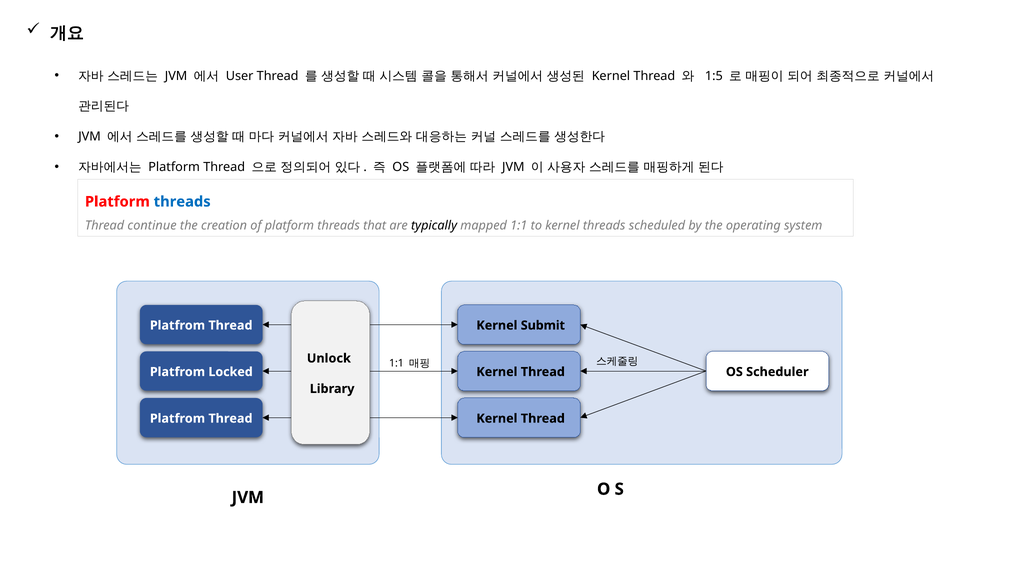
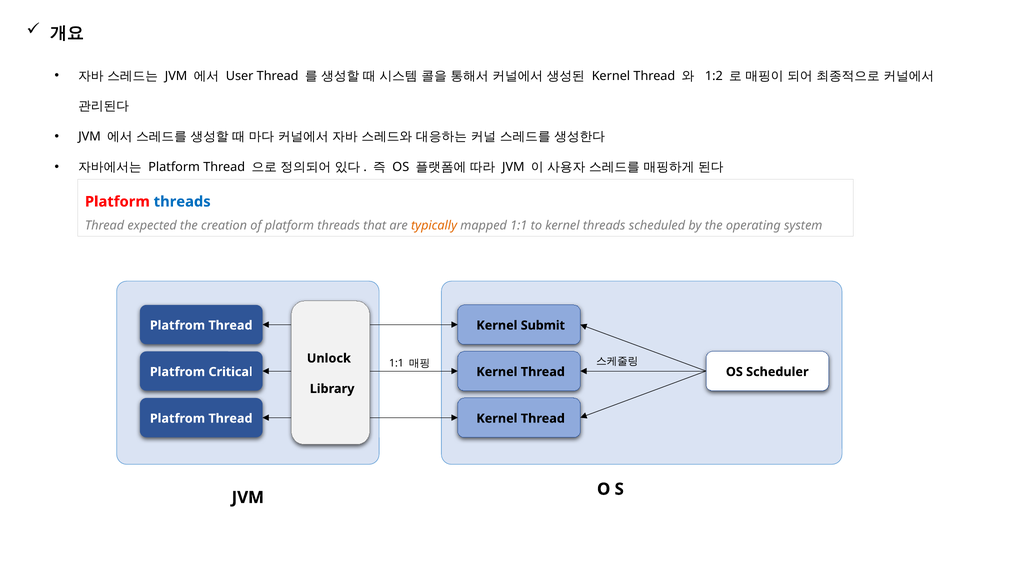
1:5: 1:5 -> 1:2 (714, 76)
continue: continue -> expected (152, 225)
typically colour: black -> orange (434, 225)
Locked: Locked -> Critical (231, 371)
